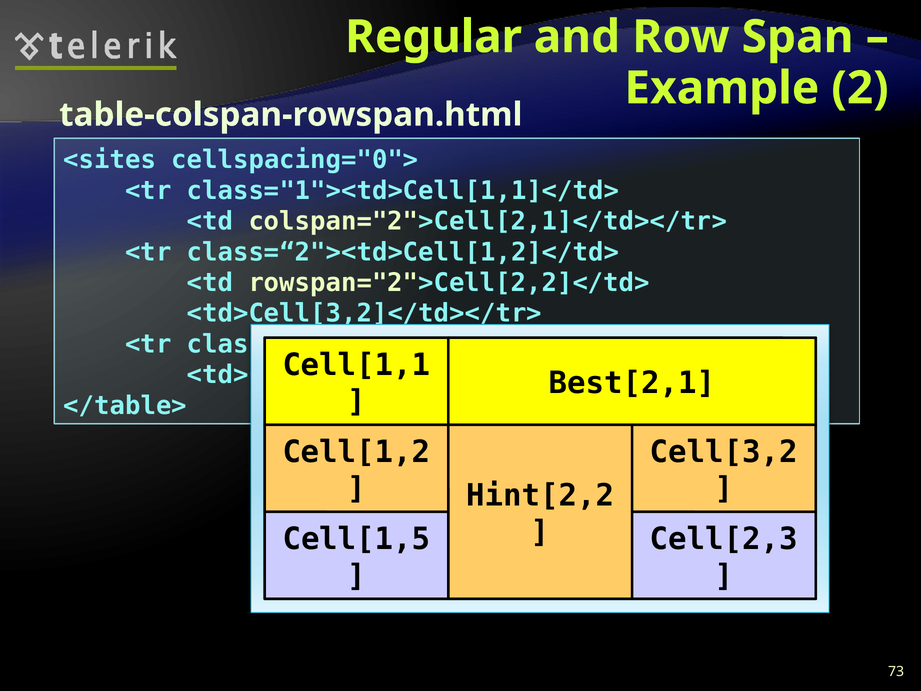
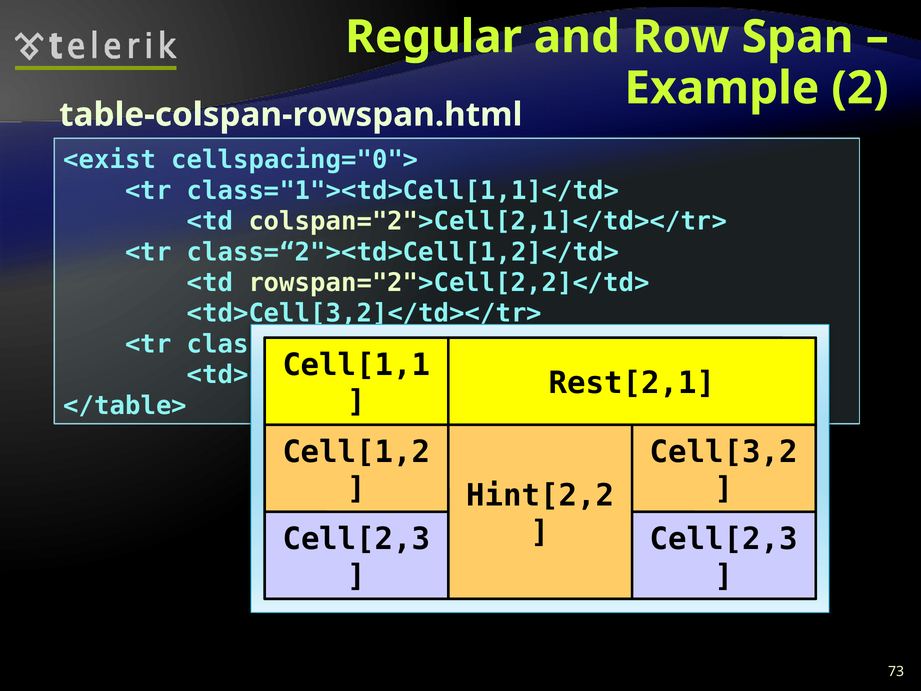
<sites: <sites -> <exist (110, 160)
Best[2,1: Best[2,1 -> Rest[2,1 (632, 383)
Cell[1,5: Cell[1,5 -> Cell[2,3 (356, 539)
